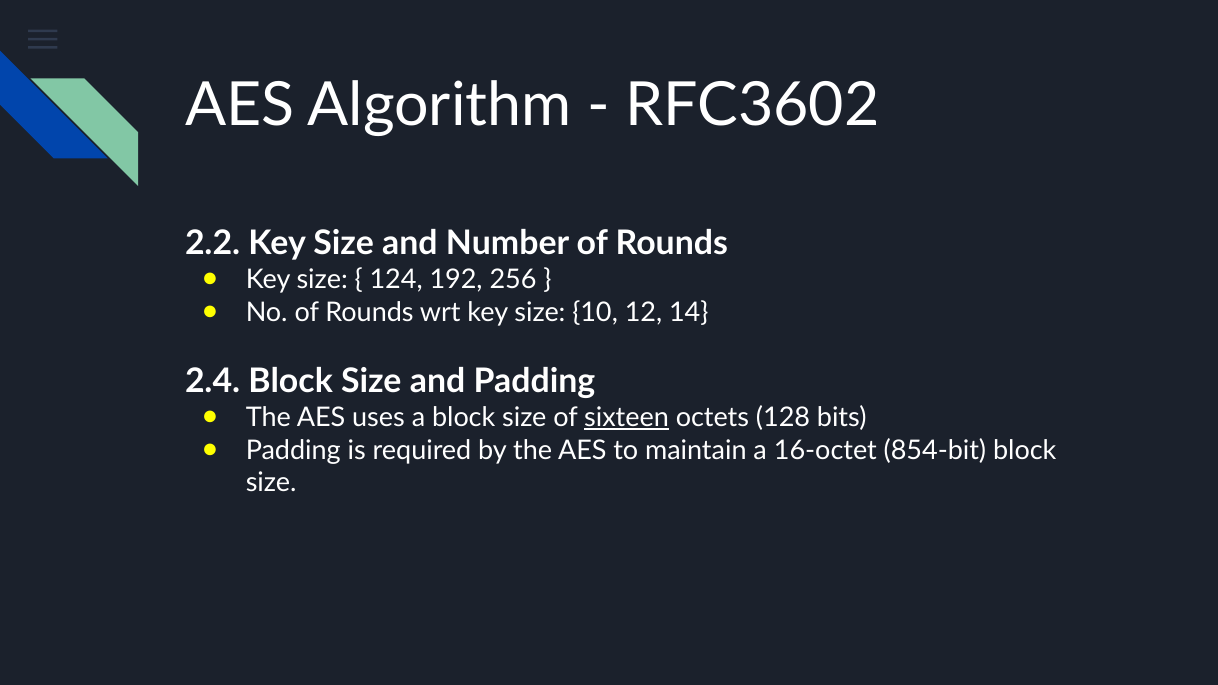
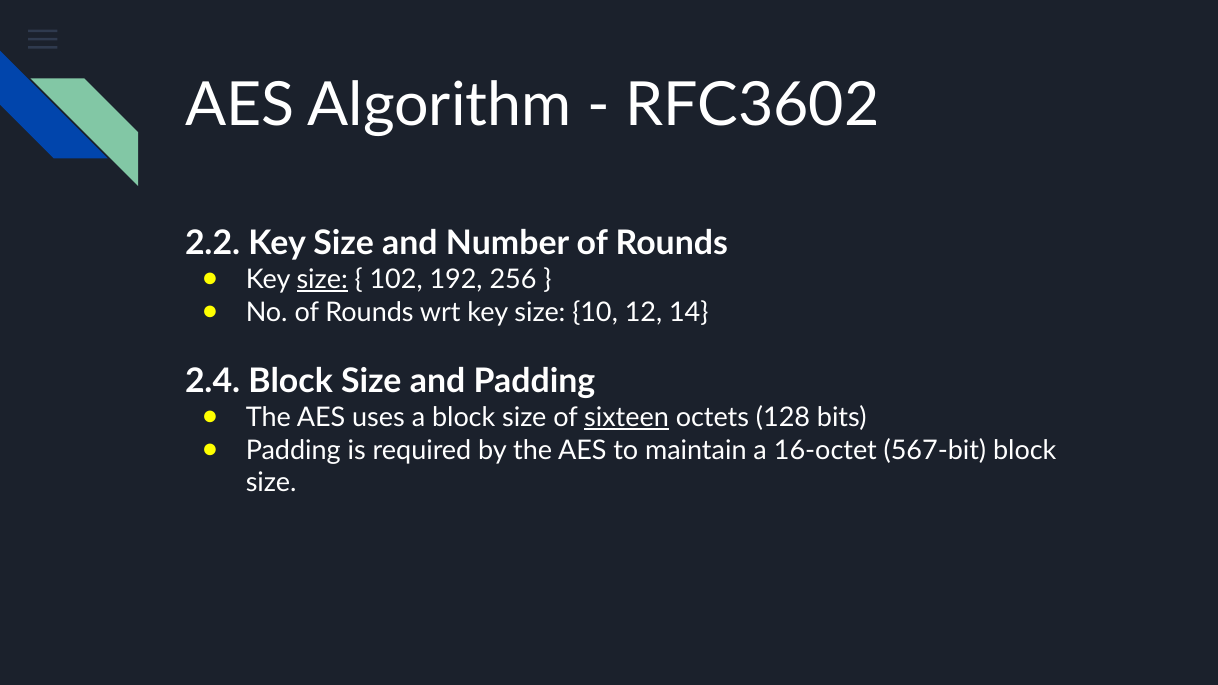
size underline: none -> present (322, 280)
124: 124 -> 102 (396, 280)
854-bit: 854-bit -> 567-bit (935, 450)
